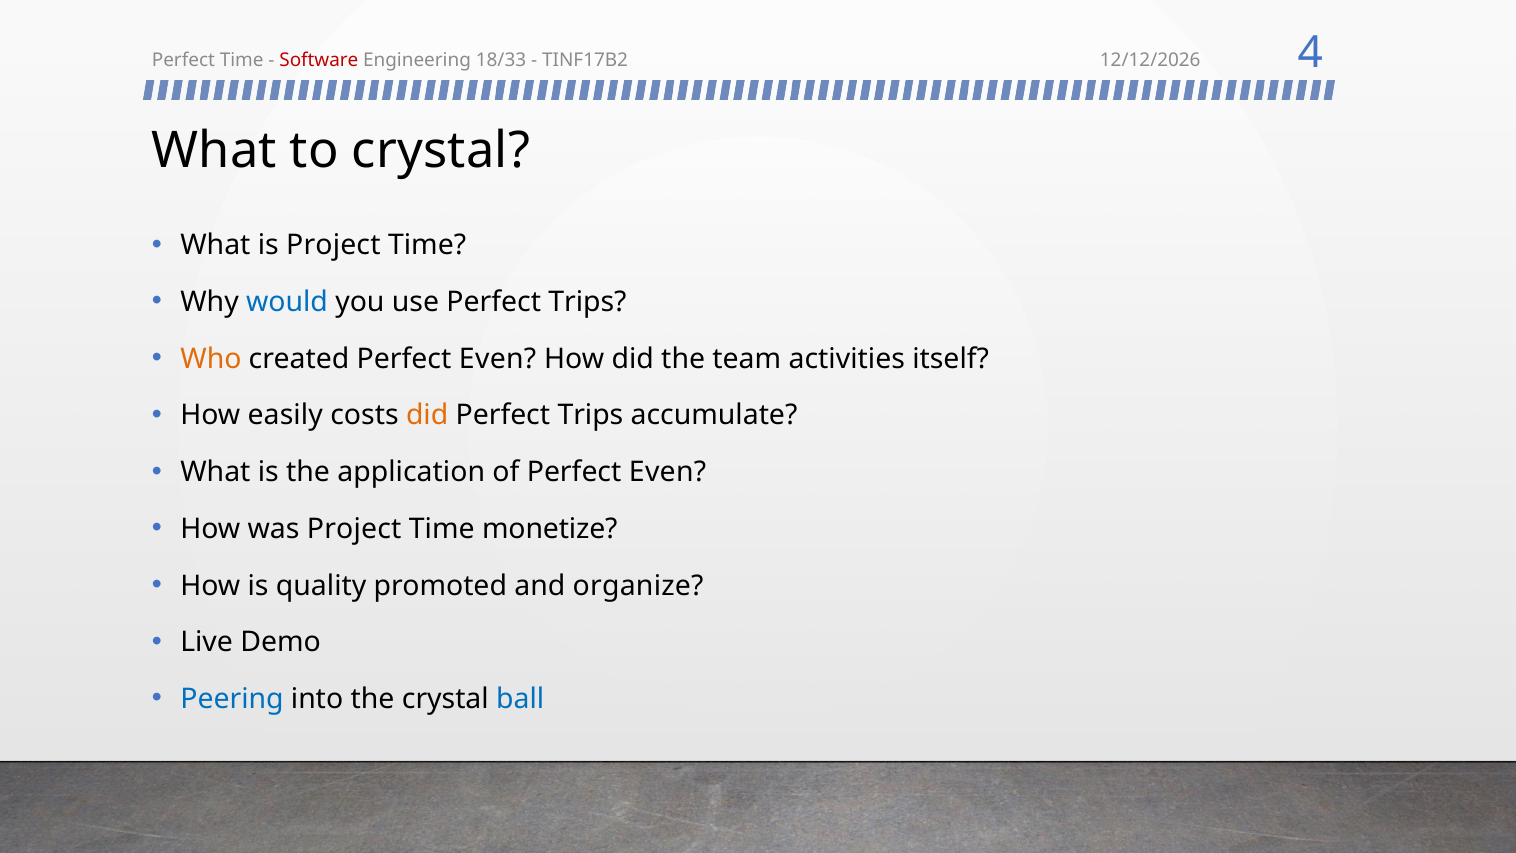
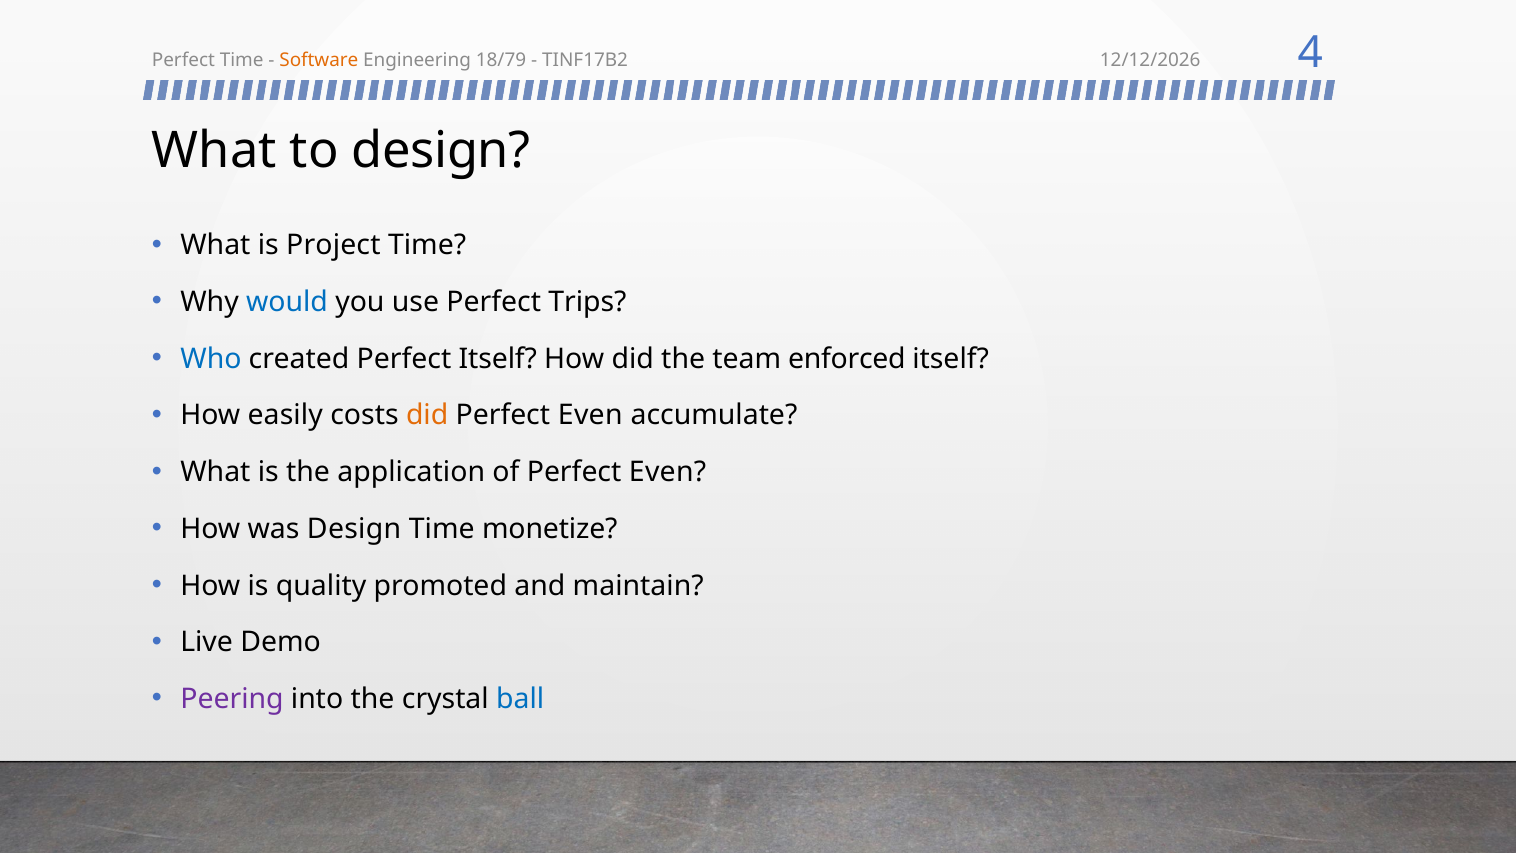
Software colour: red -> orange (319, 60)
18/33: 18/33 -> 18/79 (501, 60)
to crystal: crystal -> design (441, 151)
Who colour: orange -> blue (211, 359)
created Perfect Even: Even -> Itself (498, 359)
activities: activities -> enforced (847, 359)
Trips: Trips -> Even (590, 415)
was Project: Project -> Design (354, 529)
organize: organize -> maintain (638, 585)
Peering colour: blue -> purple (232, 699)
